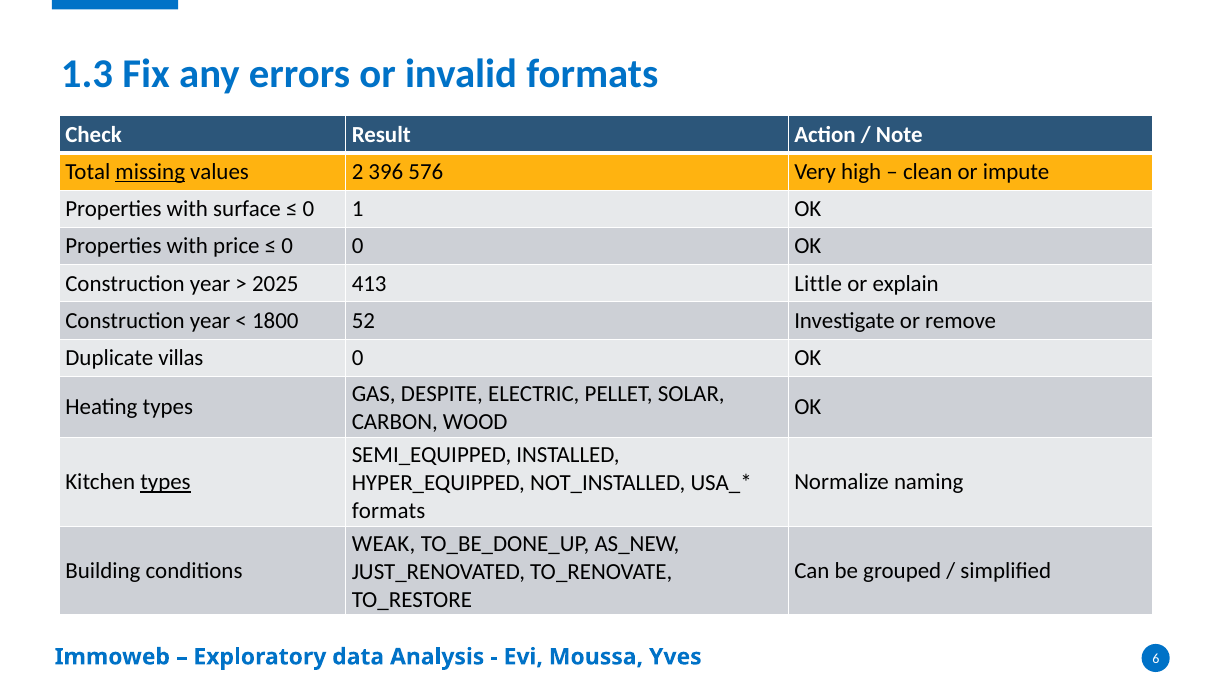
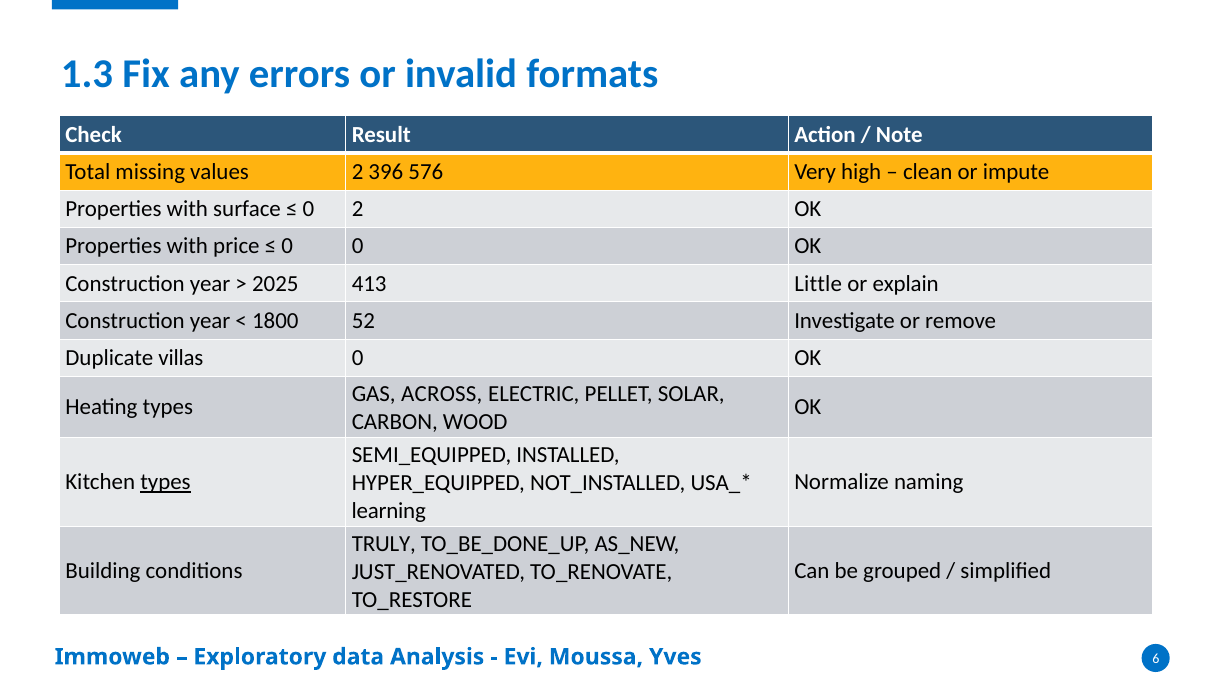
missing underline: present -> none (150, 172)
0 1: 1 -> 2 (358, 209)
DESPITE: DESPITE -> ACROSS (442, 393)
formats: formats -> learning (389, 510)
WEAK: WEAK -> TRULY (384, 543)
